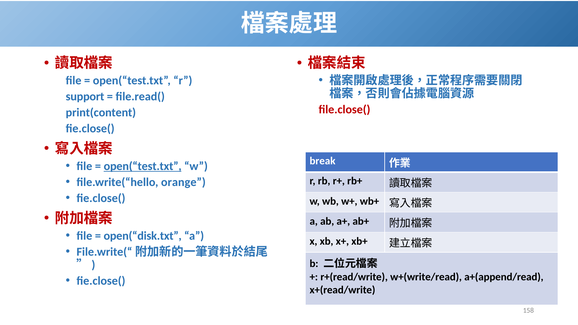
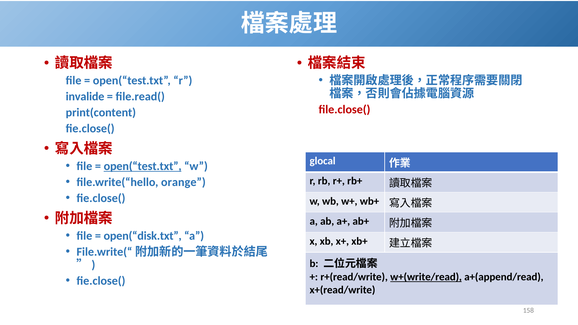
support: support -> invalide (85, 97)
break: break -> glocal (323, 161)
w+(write/read underline: none -> present (426, 277)
